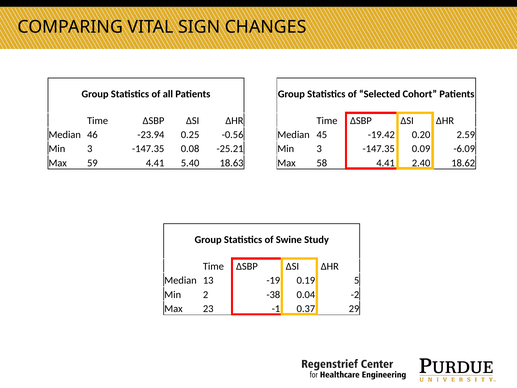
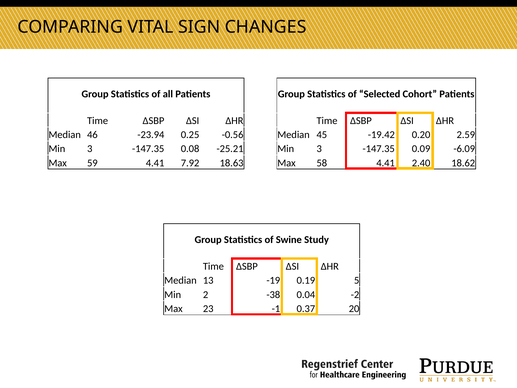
5.40: 5.40 -> 7.92 (190, 163)
29: 29 -> 20 (354, 308)
